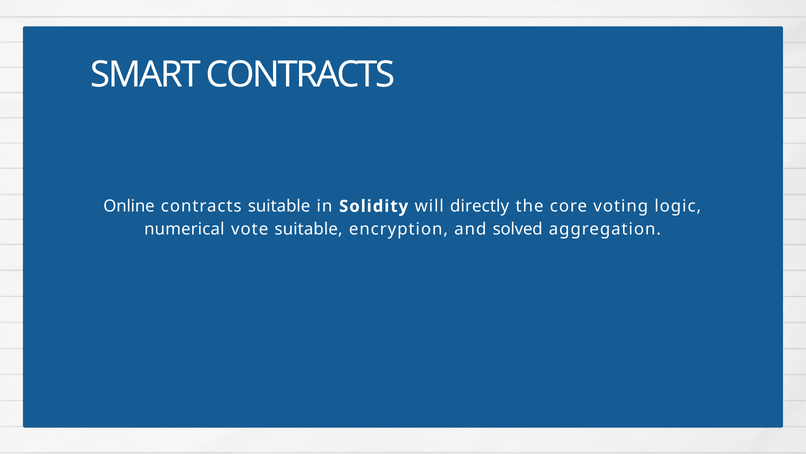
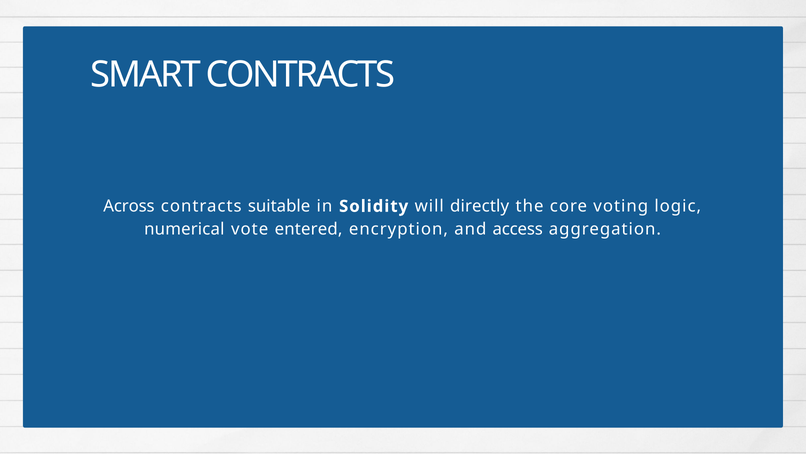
Online: Online -> Across (129, 206)
vote suitable: suitable -> entered (309, 229)
solved: solved -> access (518, 229)
